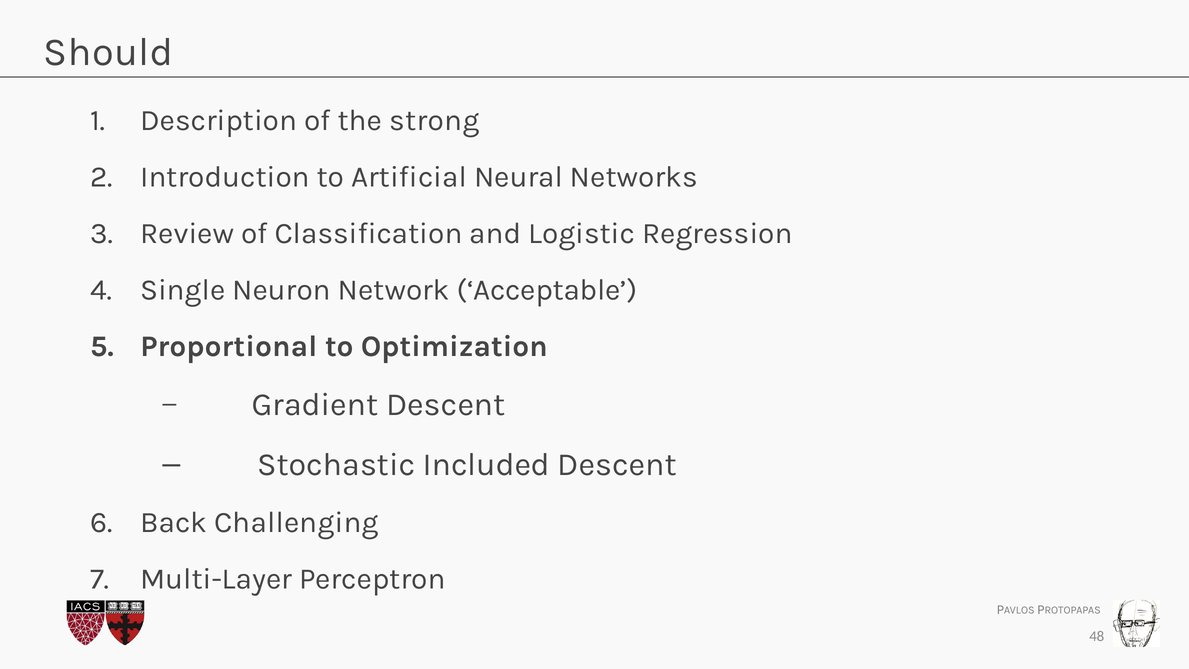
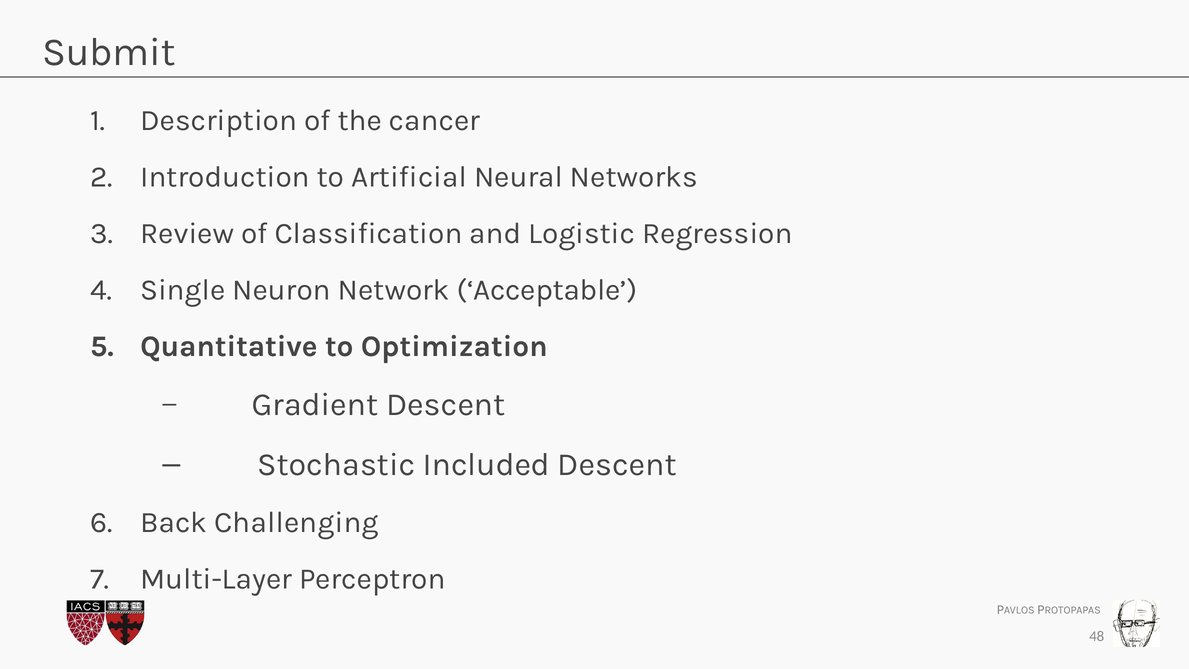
Should: Should -> Submit (109, 52)
strong: strong -> cancer (435, 120)
Proportional: Proportional -> Quantitative (229, 346)
